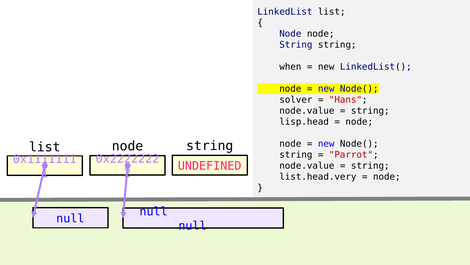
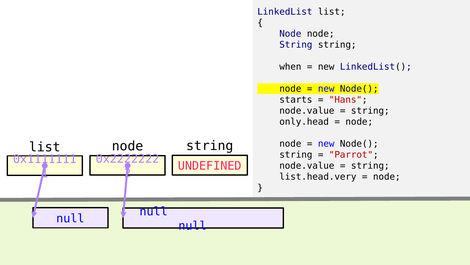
solver: solver -> starts (296, 100)
lisp.head: lisp.head -> only.head (304, 122)
